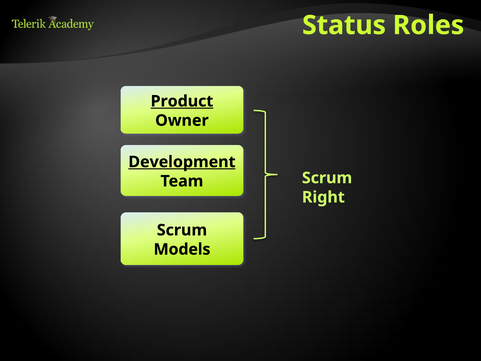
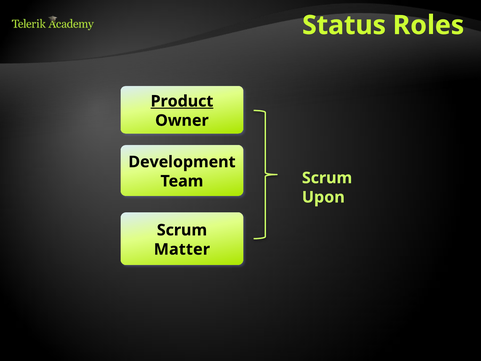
Development underline: present -> none (182, 162)
Right: Right -> Upon (323, 197)
Models: Models -> Matter (182, 249)
